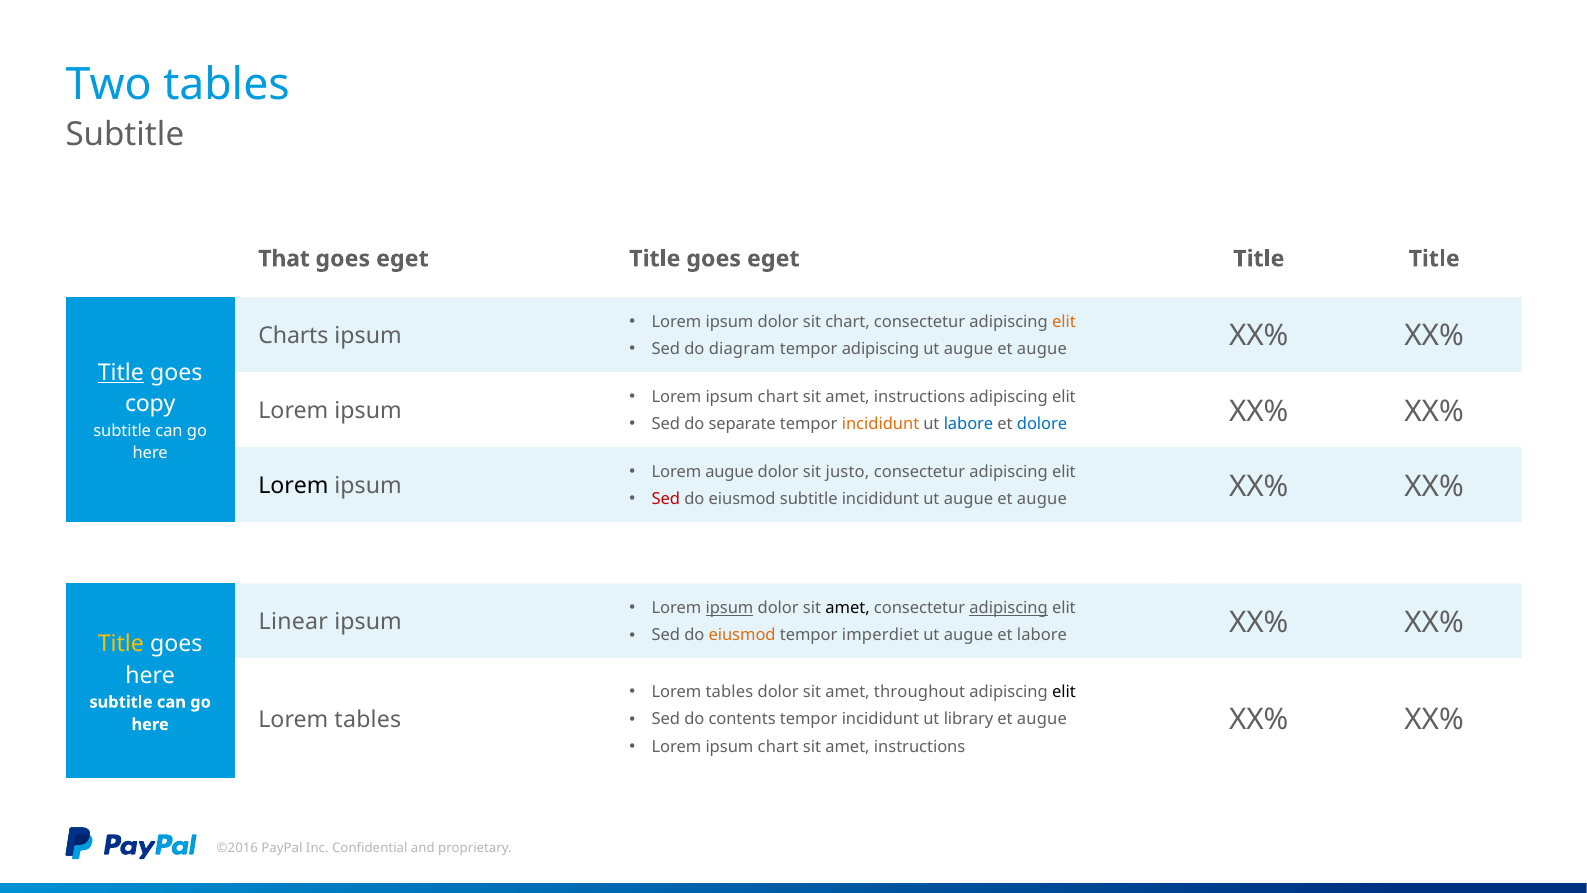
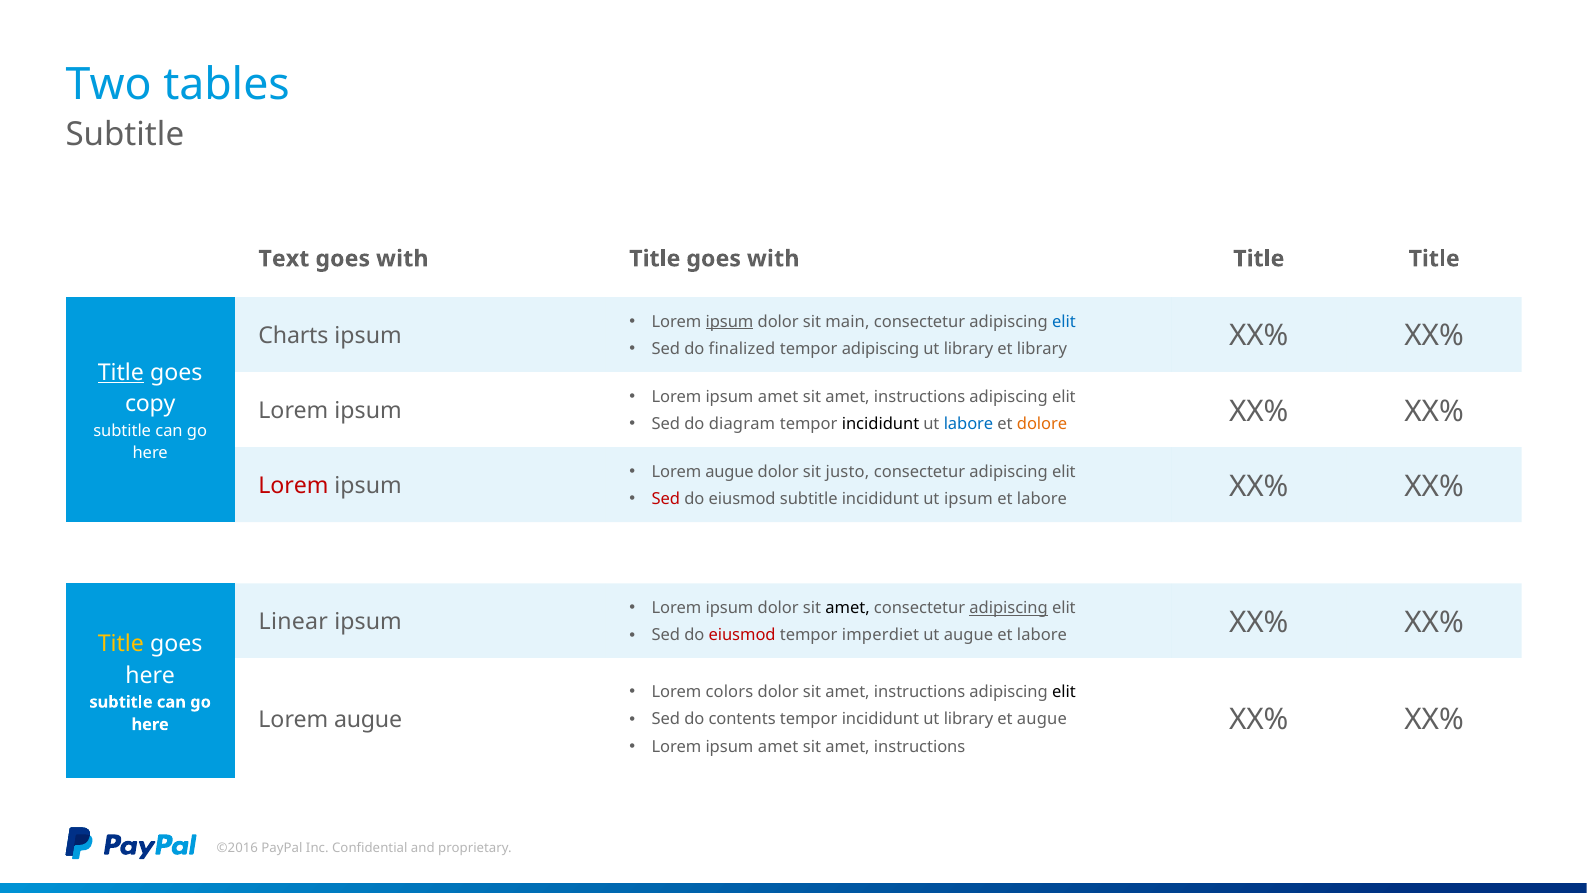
That: That -> Text (284, 259)
eget: eget -> with (402, 259)
Title goes eget: eget -> with (773, 259)
ipsum underline: none -> present (729, 322)
sit chart: chart -> main (847, 322)
elit colour: orange -> blue (1064, 322)
diagram: diagram -> finalized (742, 349)
augue: augue -> library (969, 349)
augue: augue -> library (1042, 349)
chart: chart -> amet (778, 397)
separate: separate -> diagram (742, 424)
incididunt colour: orange -> black (881, 424)
dolore colour: blue -> orange (1042, 424)
Lorem colour: black -> red (293, 486)
incididunt ut augue: augue -> ipsum (968, 499)
augue: augue -> labore (1042, 499)
ipsum underline: present -> none (729, 608)
eiusmod colour: orange -> red (742, 635)
tables: tables -> colors (729, 692)
dolor sit amet throughout: throughout -> instructions (920, 692)
tables: tables -> augue (368, 719)
chart: chart -> amet (778, 747)
